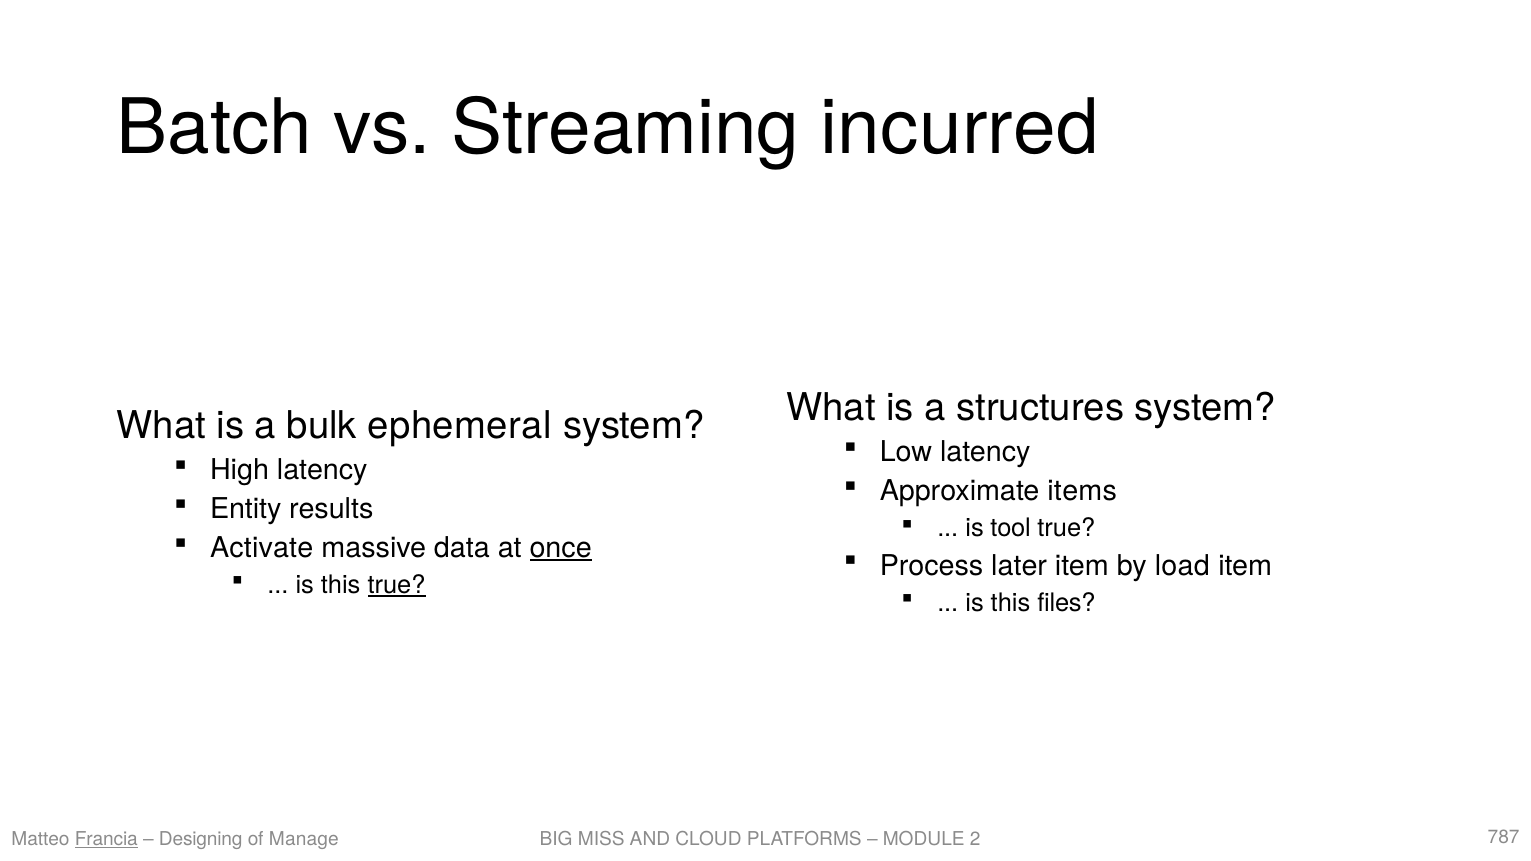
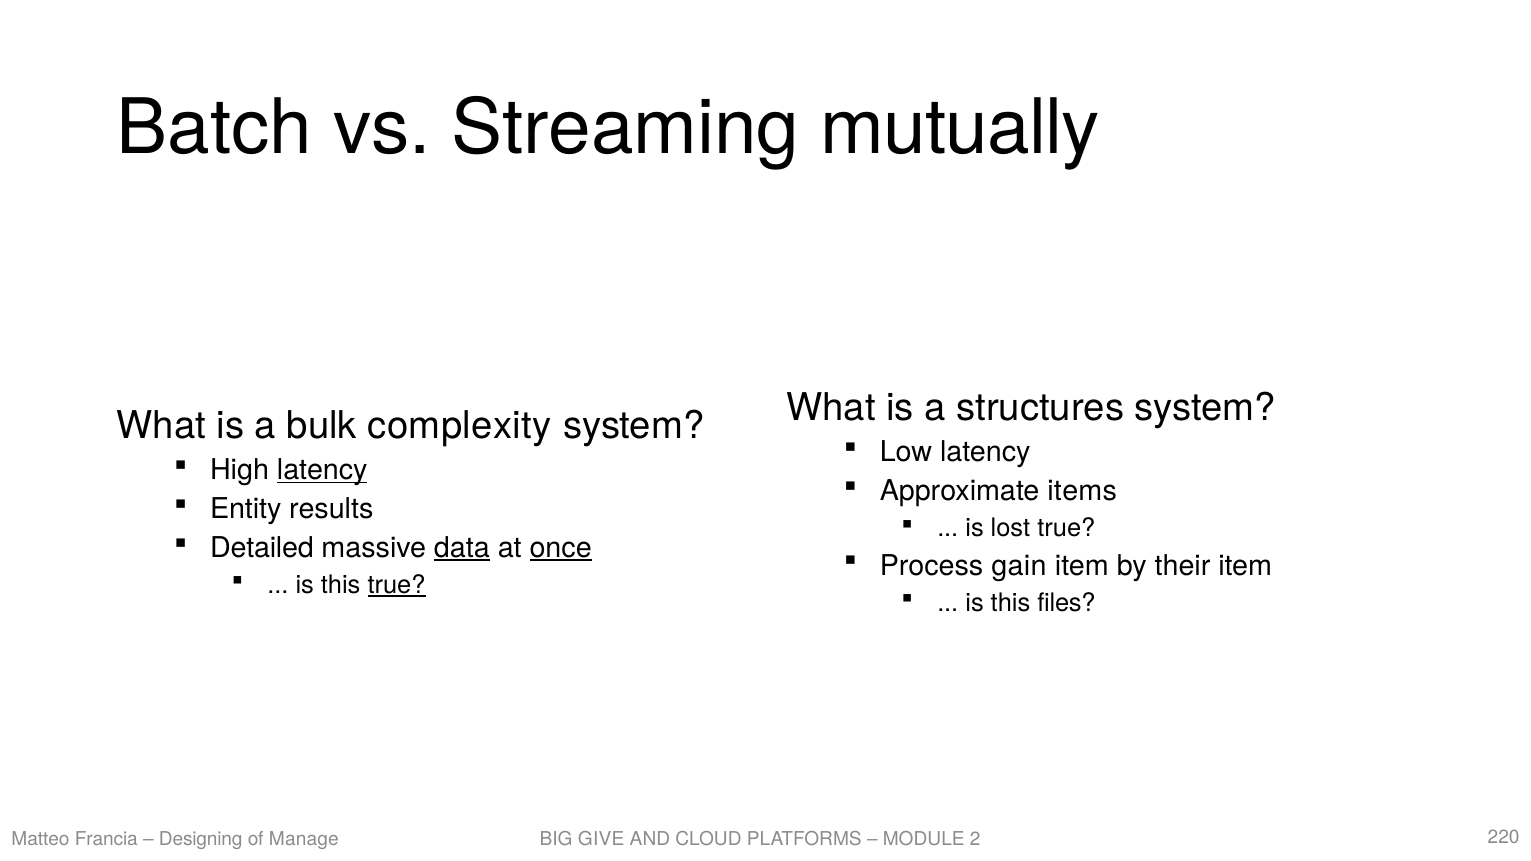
incurred: incurred -> mutually (960, 129)
ephemeral: ephemeral -> complexity (460, 426)
latency underline: none -> present (322, 470)
tool: tool -> lost (1011, 529)
Activate: Activate -> Detailed (262, 548)
data underline: none -> present (462, 548)
later: later -> gain (1019, 566)
load: load -> their (1182, 566)
Francia underline: present -> none (106, 840)
MISS: MISS -> GIVE (601, 840)
787: 787 -> 220 (1504, 837)
